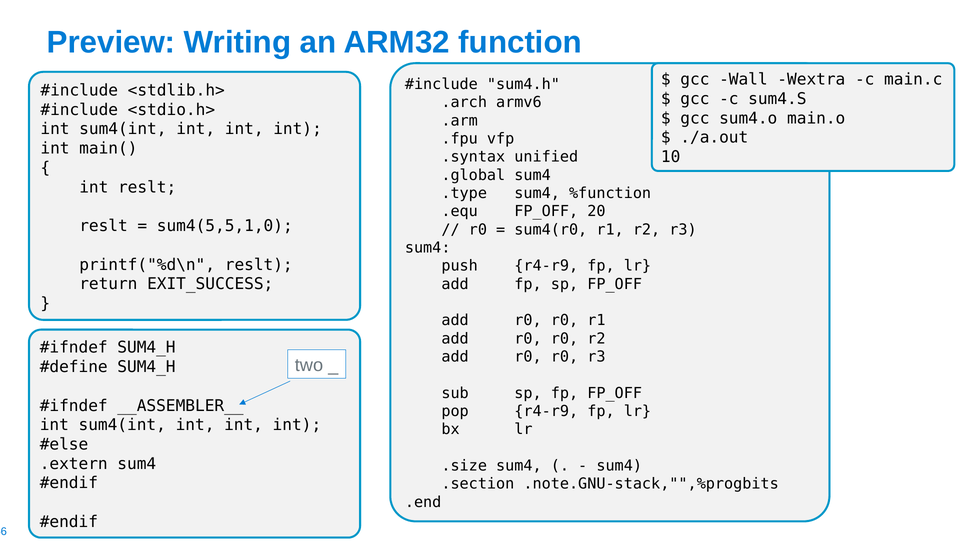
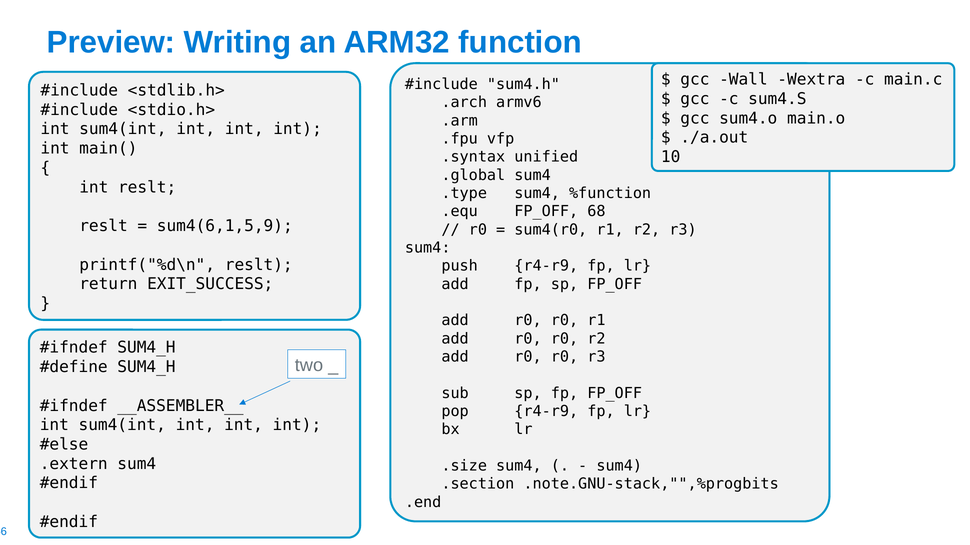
20: 20 -> 68 (596, 212)
sum4(5,5,1,0: sum4(5,5,1,0 -> sum4(6,1,5,9 (225, 226)
